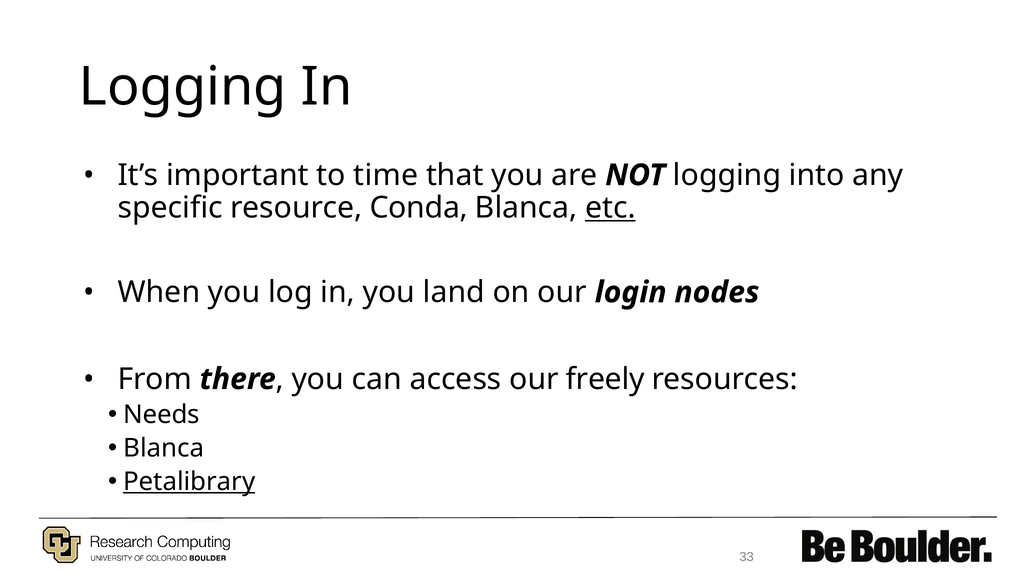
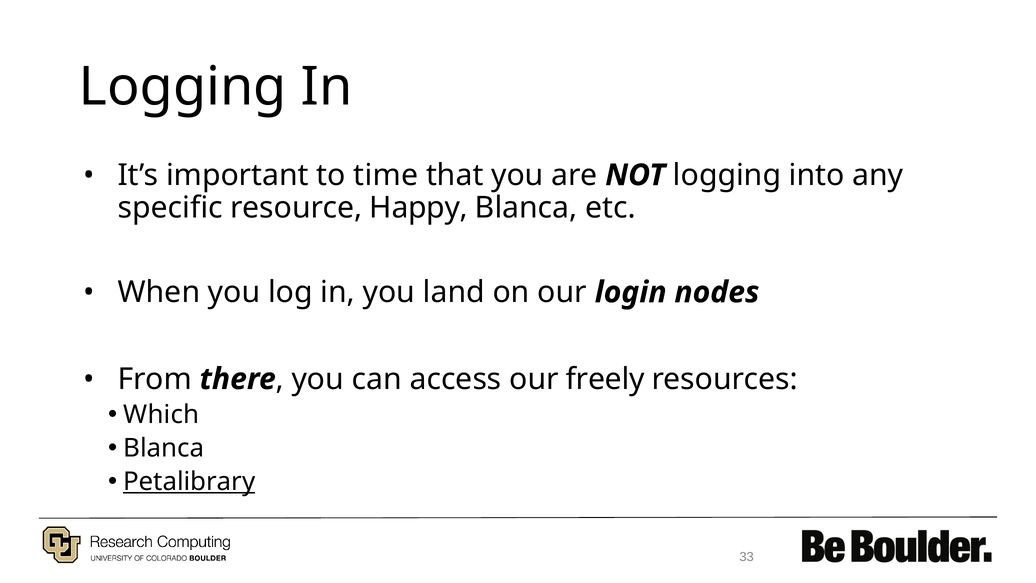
Conda: Conda -> Happy (419, 208)
etc underline: present -> none (610, 208)
Needs: Needs -> Which (161, 415)
